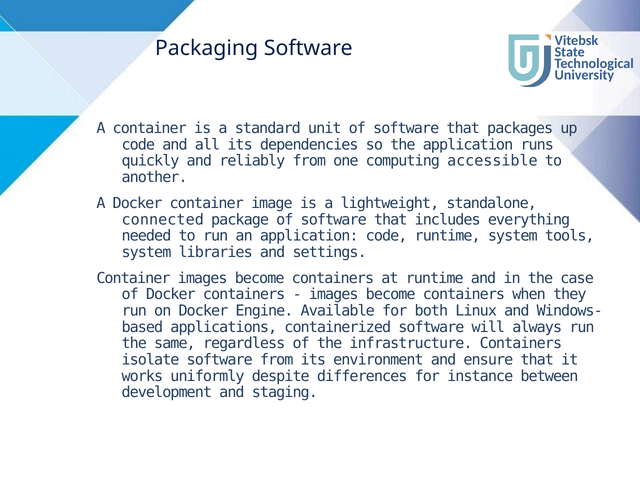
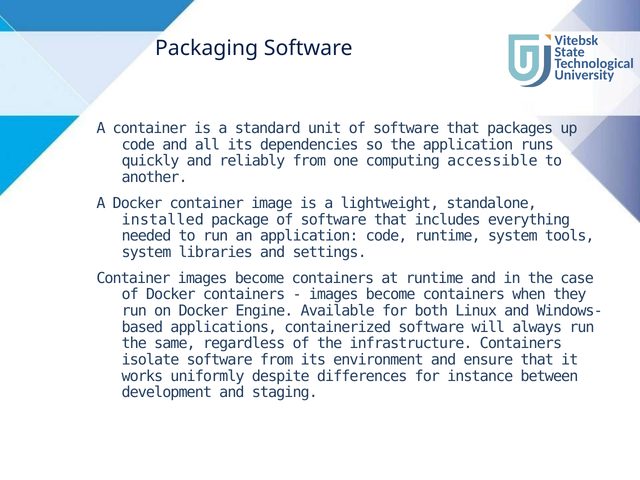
connected: connected -> installed (163, 220)
